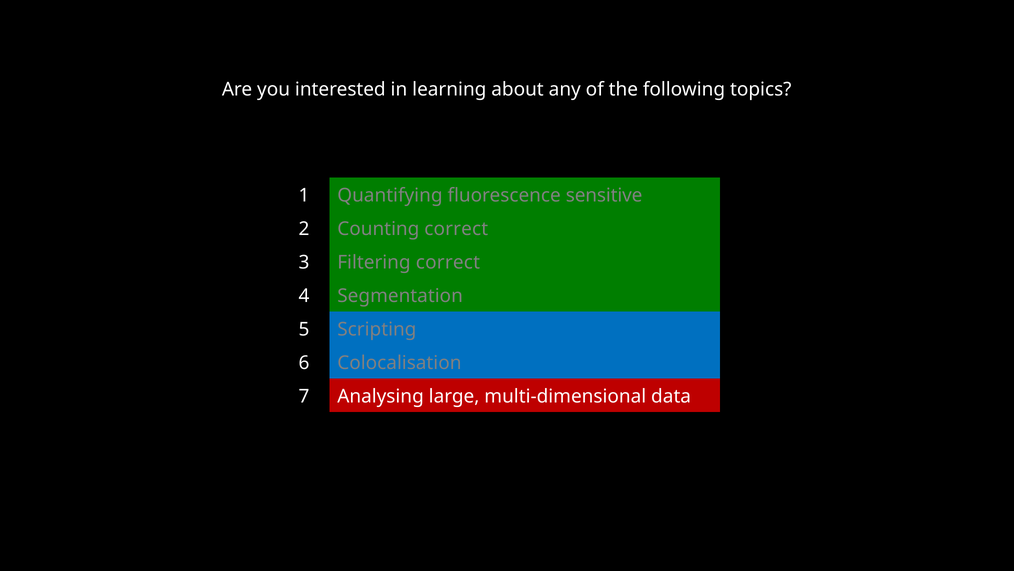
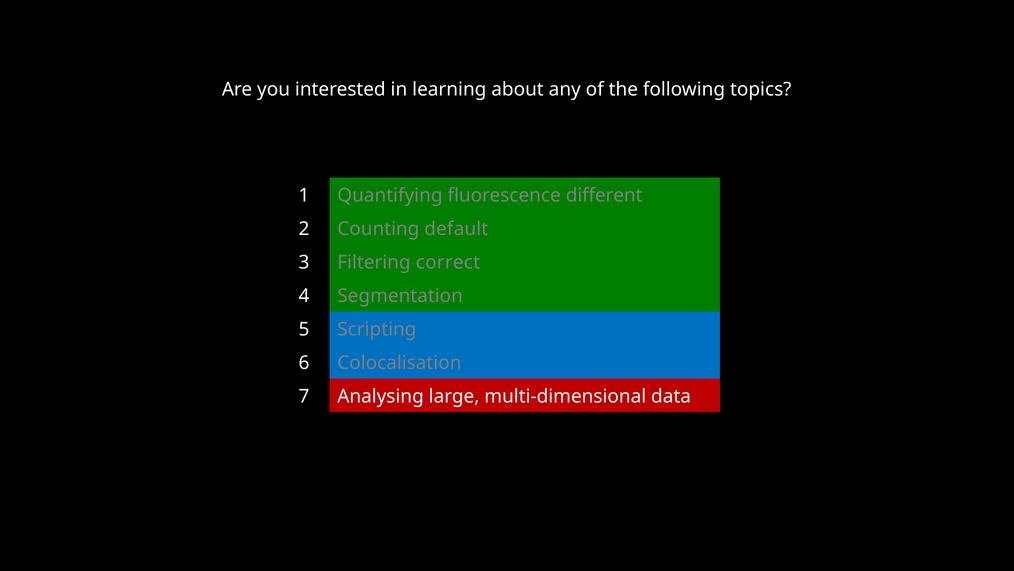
sensitive: sensitive -> different (604, 195)
Counting correct: correct -> default (456, 229)
